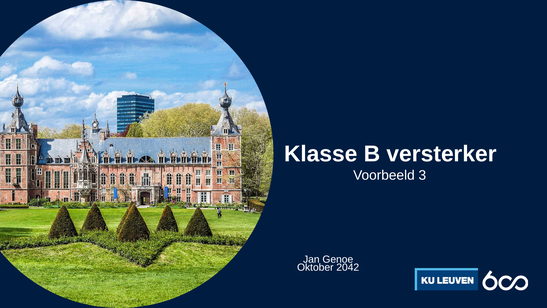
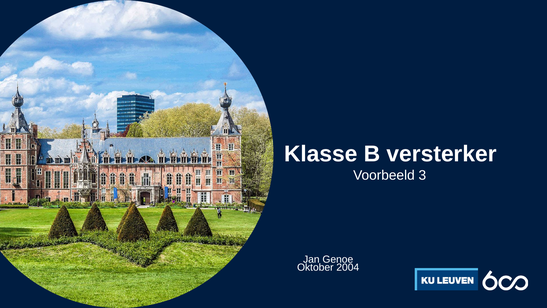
2042: 2042 -> 2004 (348, 267)
